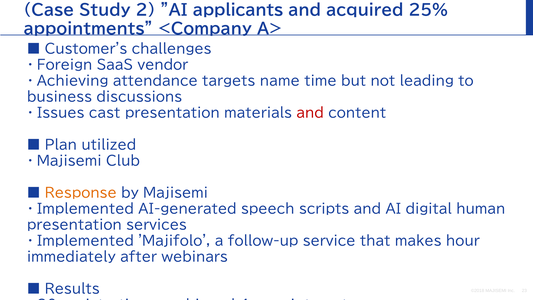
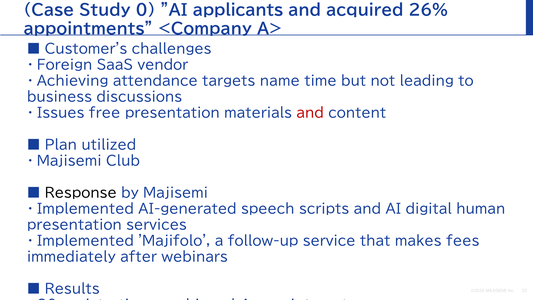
2: 2 -> 0 (146, 10)
25%: 25% -> 26% (428, 10)
cast: cast -> free (105, 113)
Response colour: orange -> black (81, 193)
hour: hour -> fees (463, 241)
